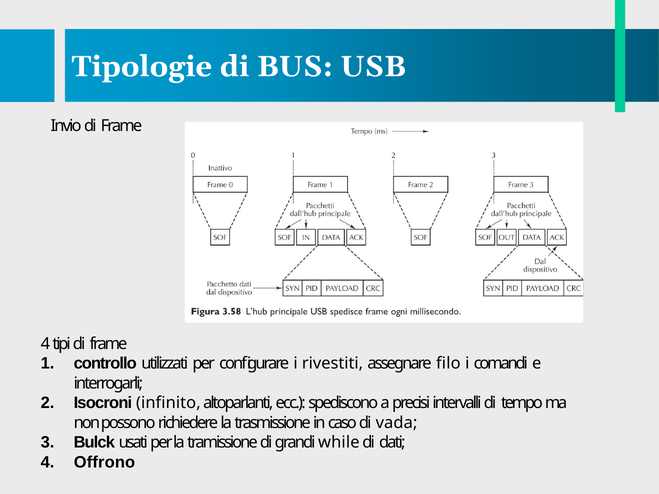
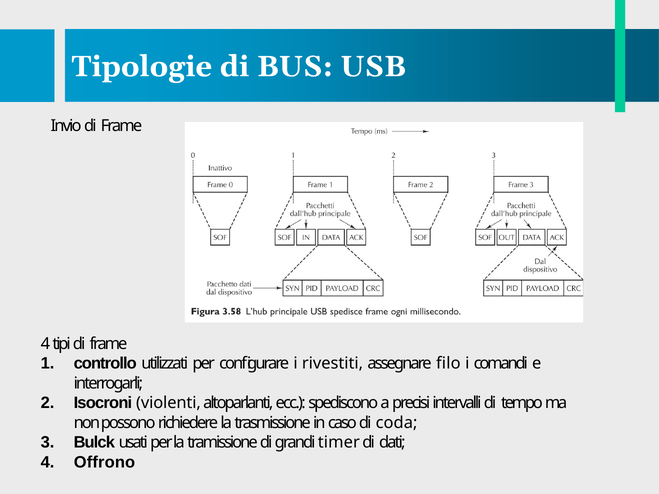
infinito: infinito -> violenti (168, 403)
vada: vada -> coda (397, 423)
while: while -> timer (339, 443)
